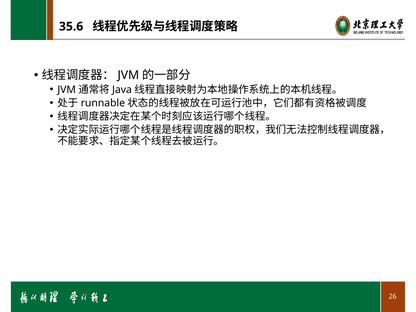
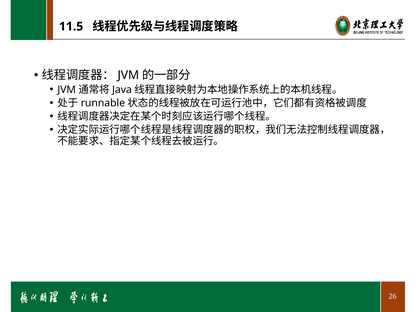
35.6: 35.6 -> 11.5 (71, 26)
